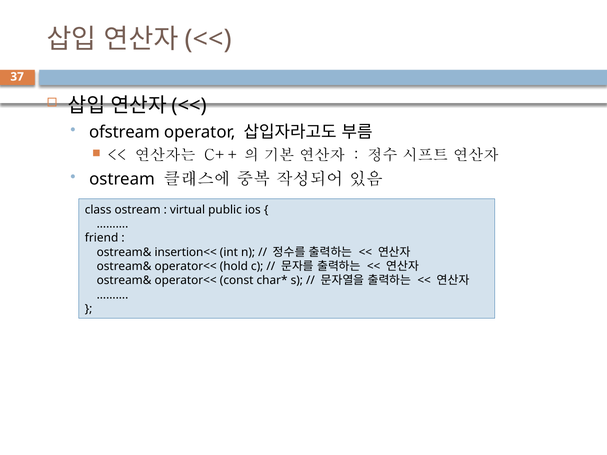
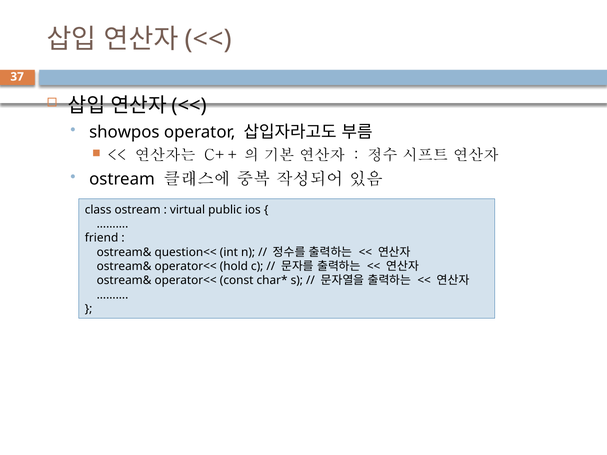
ofstream: ofstream -> showpos (124, 132)
insertion<<: insertion<< -> question<< (186, 252)
